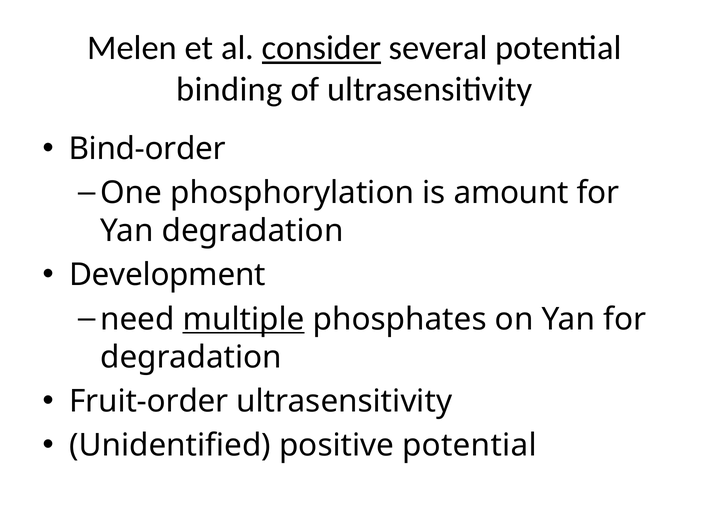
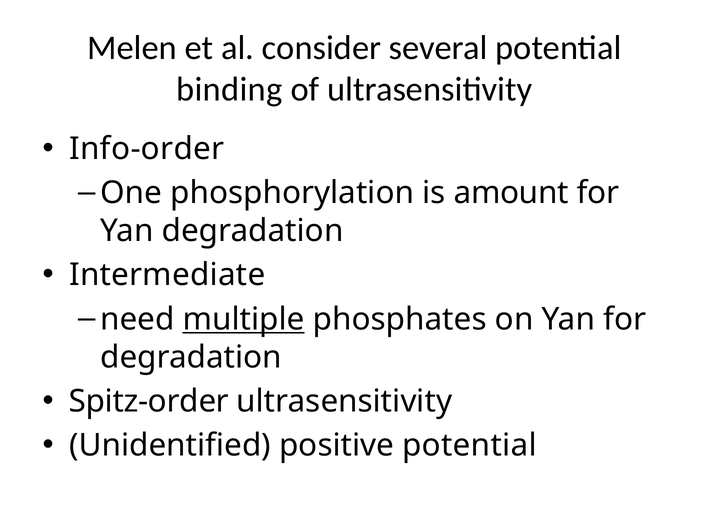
consider underline: present -> none (322, 48)
Bind-order: Bind-order -> Info-order (147, 149)
Development: Development -> Intermediate (167, 275)
Fruit-order: Fruit-order -> Spitz-order (149, 401)
